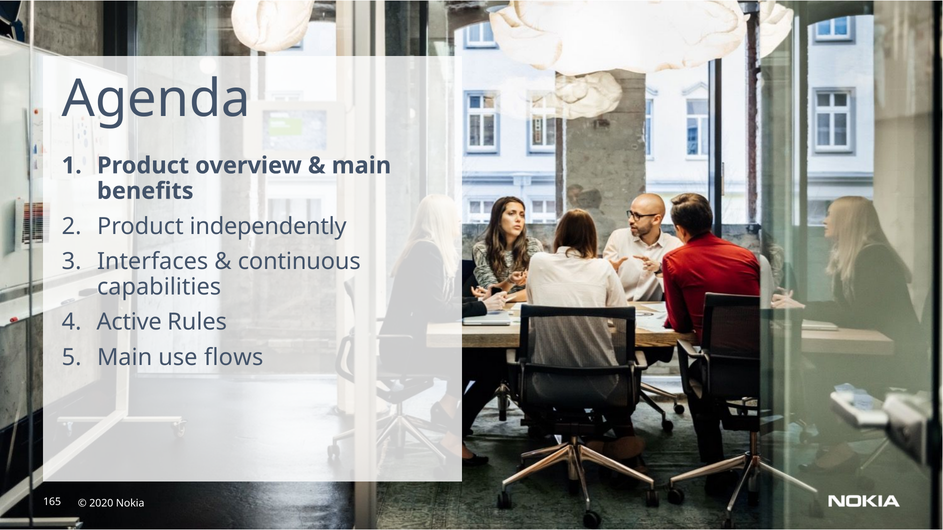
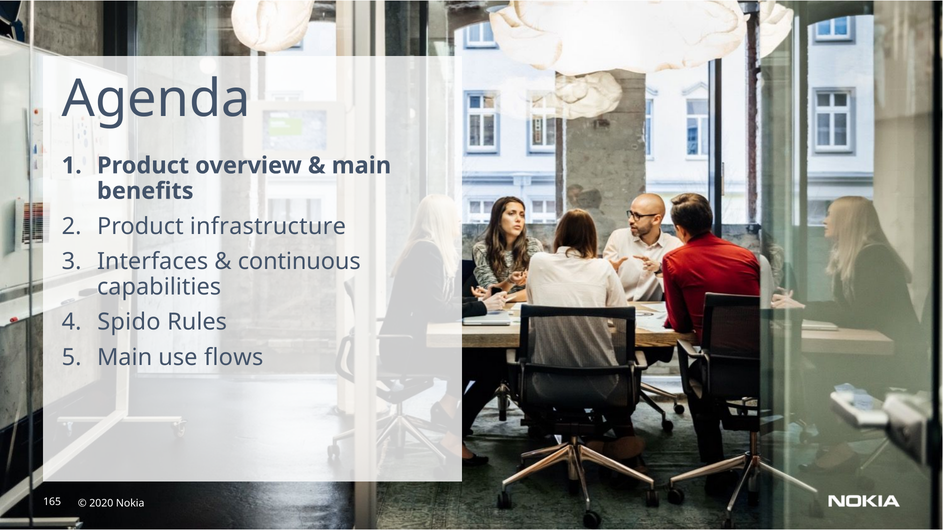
independently: independently -> infrastructure (268, 226)
Active: Active -> Spido (129, 322)
